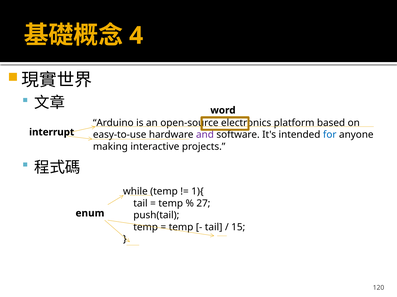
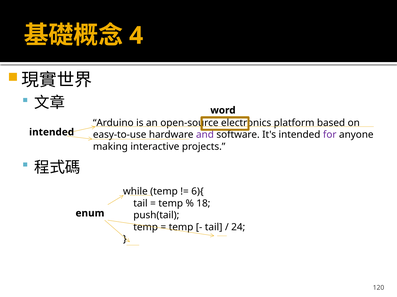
interrupt: interrupt -> intended (52, 132)
for colour: blue -> purple (330, 135)
1){: 1){ -> 6){ (197, 192)
27: 27 -> 18 (203, 204)
15: 15 -> 24 (238, 228)
